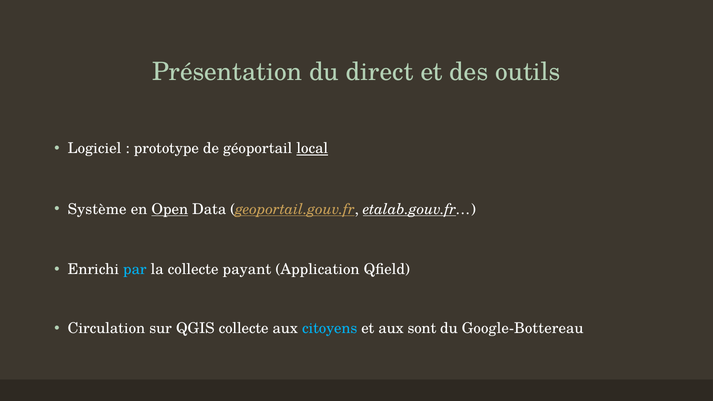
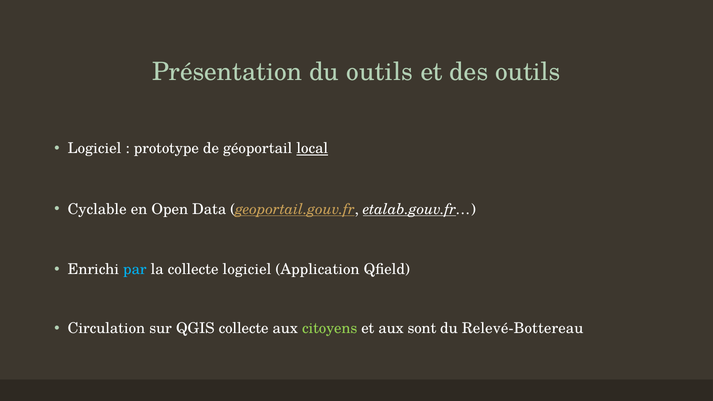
du direct: direct -> outils (380, 72)
Système: Système -> Cyclable (97, 209)
Open underline: present -> none (170, 209)
collecte payant: payant -> logiciel (247, 270)
citoyens colour: light blue -> light green (330, 328)
Google-Bottereau: Google-Bottereau -> Relevé-Bottereau (523, 328)
